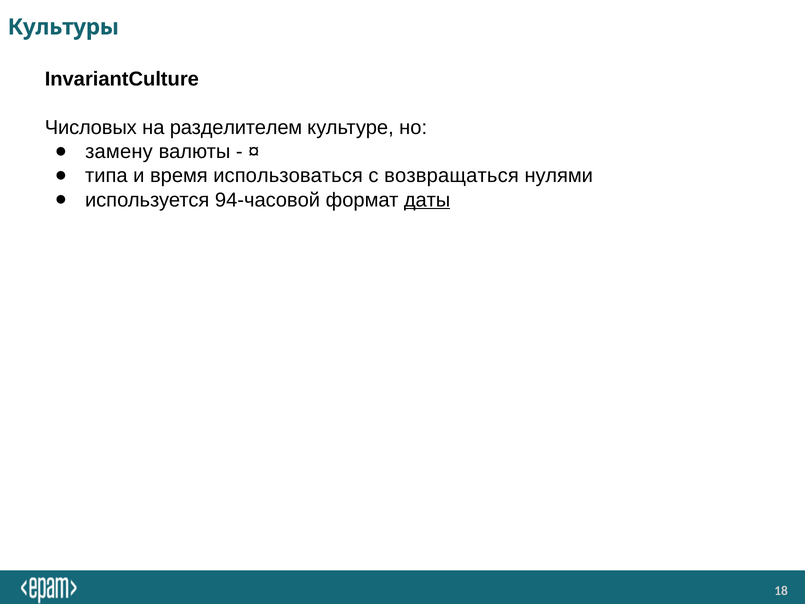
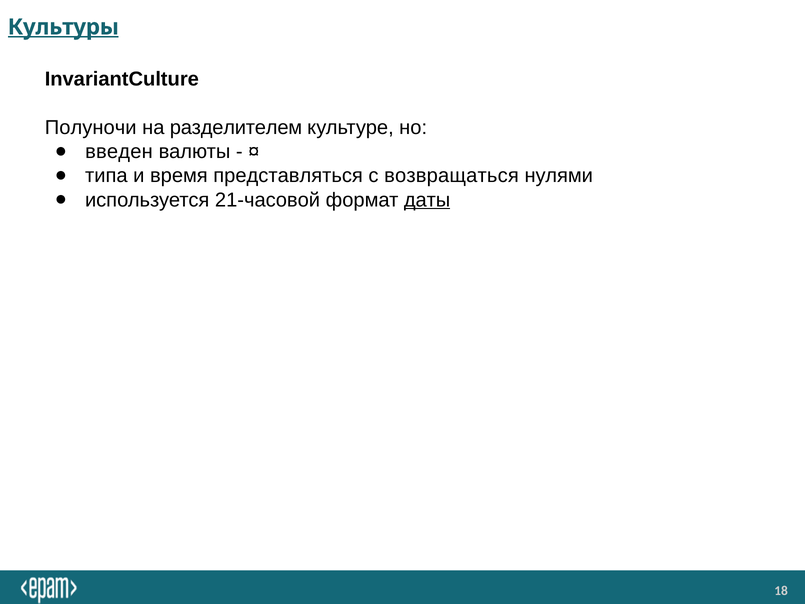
Культуры underline: none -> present (63, 27)
Числовых: Числовых -> Полуночи (91, 127)
замену: замену -> введен (119, 152)
использоваться: использоваться -> представляться (288, 176)
94-часовой: 94-часовой -> 21-часовой (268, 200)
